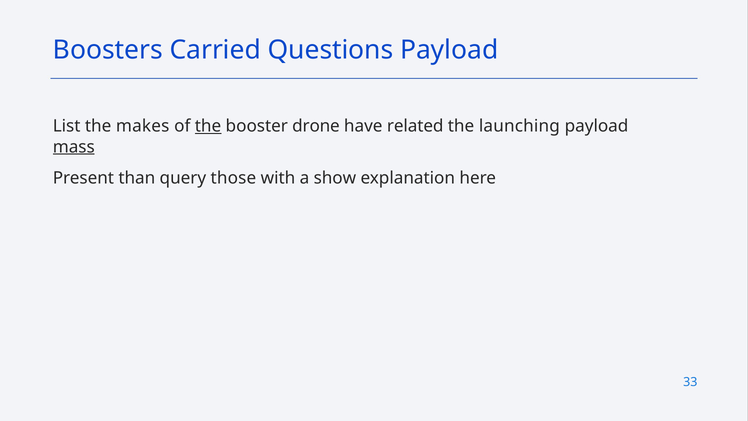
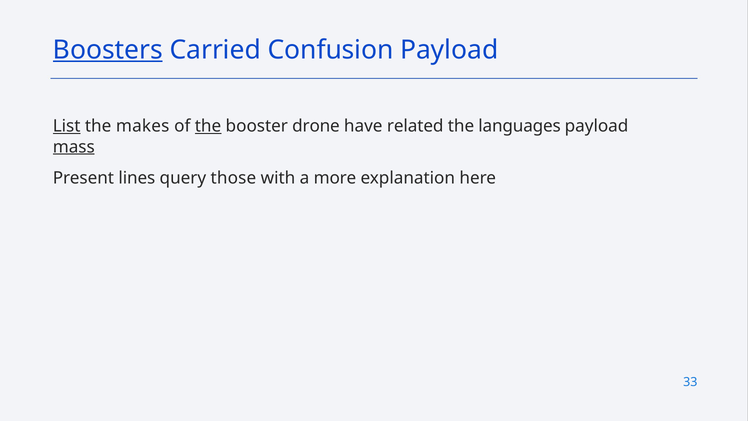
Boosters underline: none -> present (108, 50)
Questions: Questions -> Confusion (331, 50)
List underline: none -> present (67, 126)
launching: launching -> languages (520, 126)
than: than -> lines (137, 178)
show: show -> more (335, 178)
